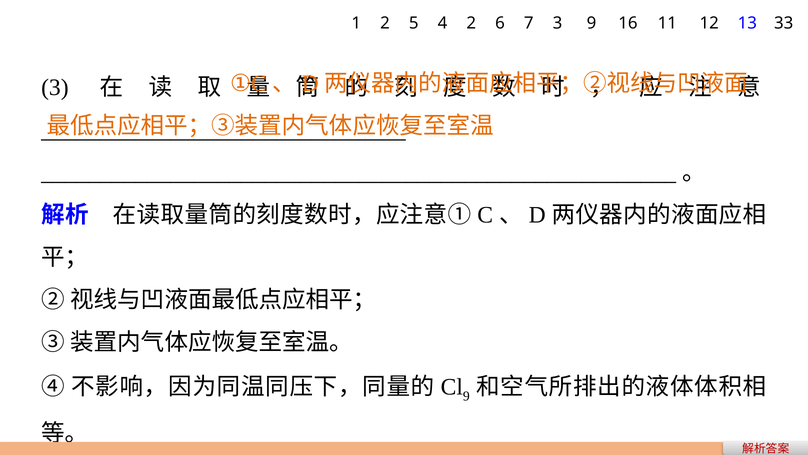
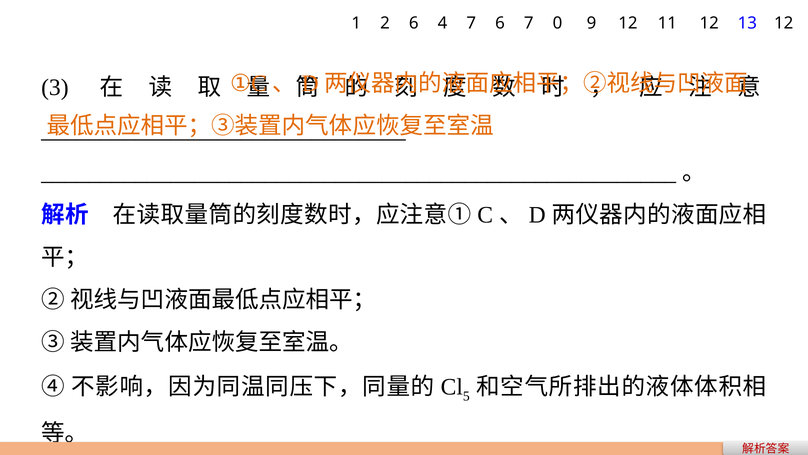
2 5: 5 -> 6 (414, 23)
4 2: 2 -> 7 (471, 23)
7 3: 3 -> 0 (558, 23)
9 16: 16 -> 12 (628, 23)
13 33: 33 -> 12 (784, 23)
9: 9 -> 5 (466, 396)
